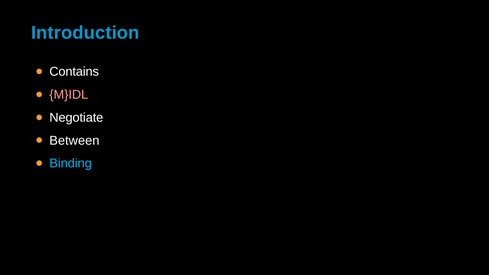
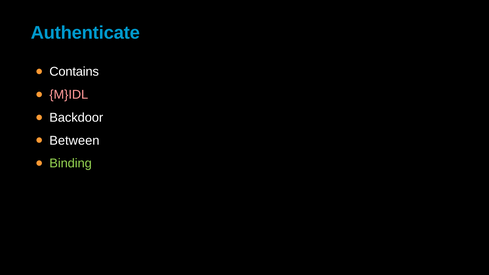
Introduction: Introduction -> Authenticate (85, 33)
Negotiate: Negotiate -> Backdoor (76, 118)
Binding colour: light blue -> light green (71, 163)
